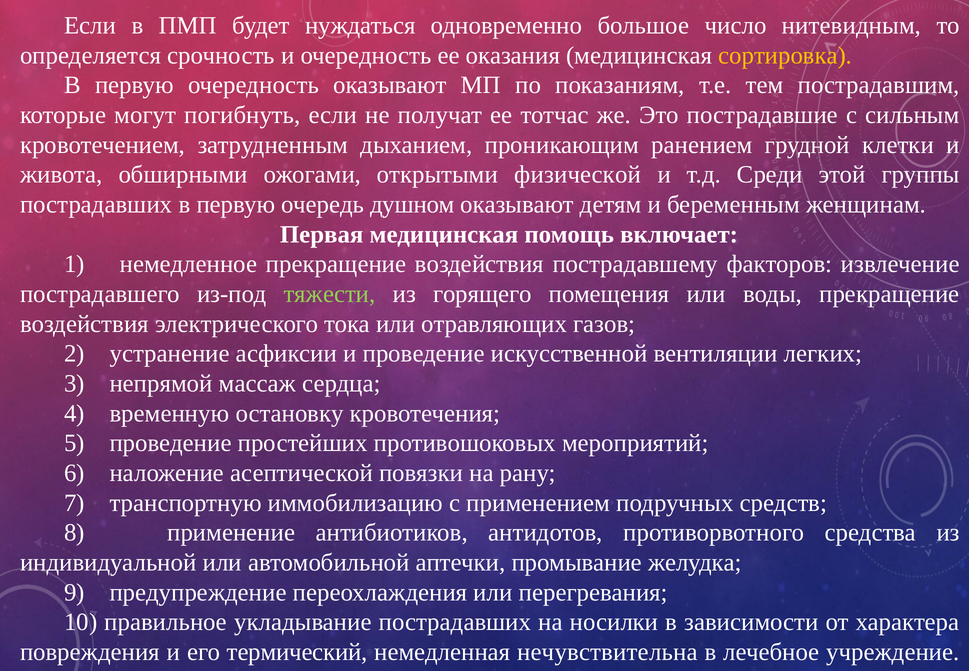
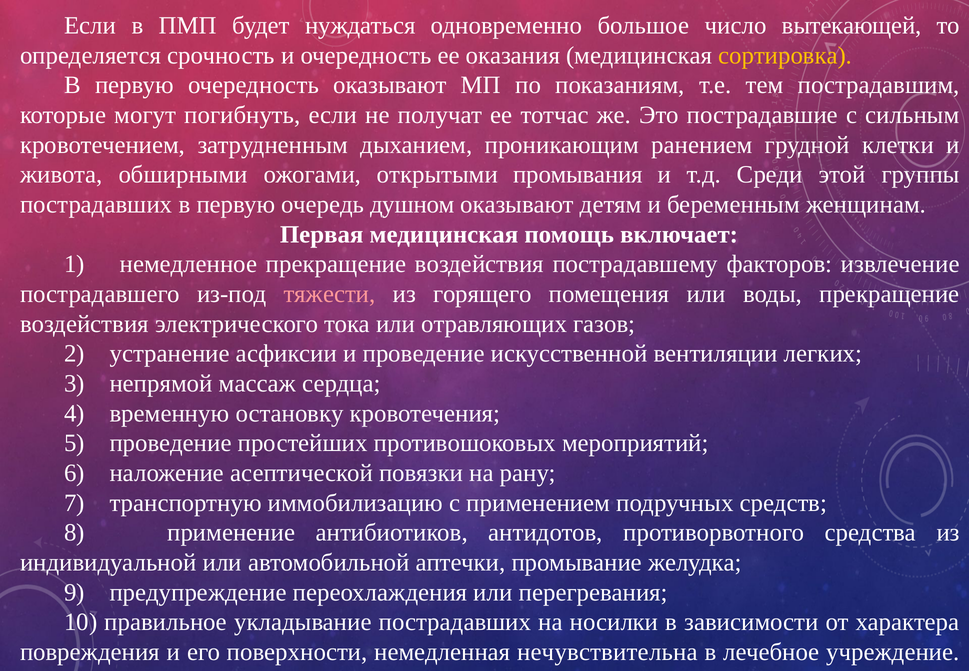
нитевидным: нитевидным -> вытекающей (852, 25)
физической: физической -> промывания (578, 175)
тяжести colour: light green -> pink (330, 294)
термический: термический -> поверхности (297, 652)
